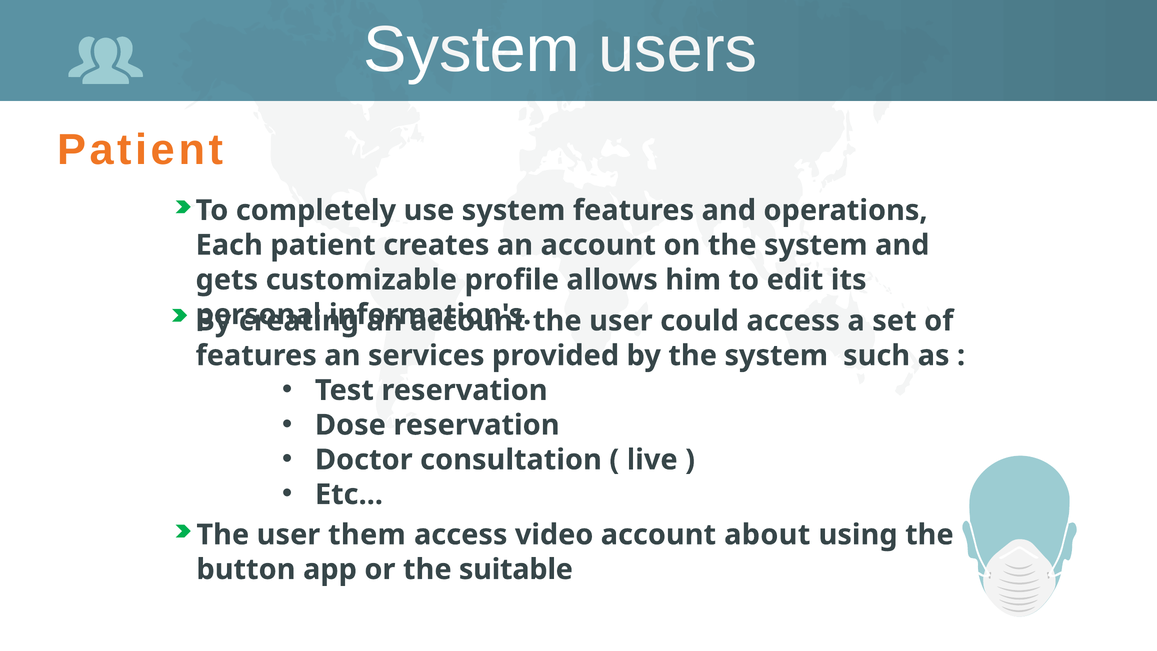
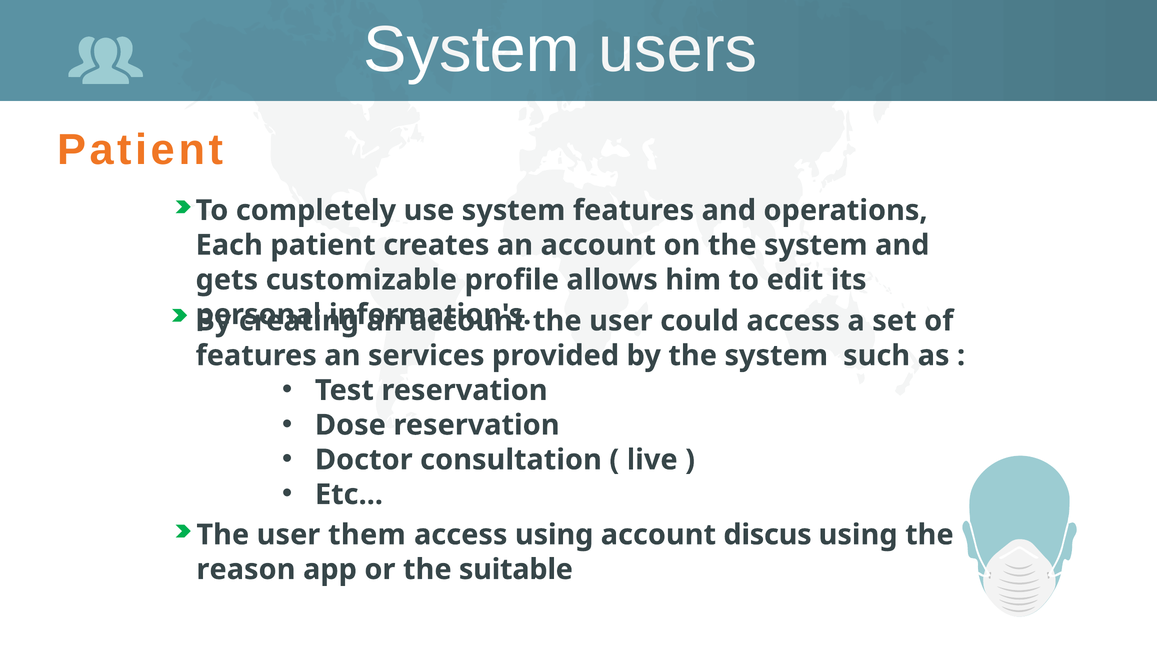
access video: video -> using (554, 535)
about: about -> discus (768, 535)
button: button -> reason (246, 569)
